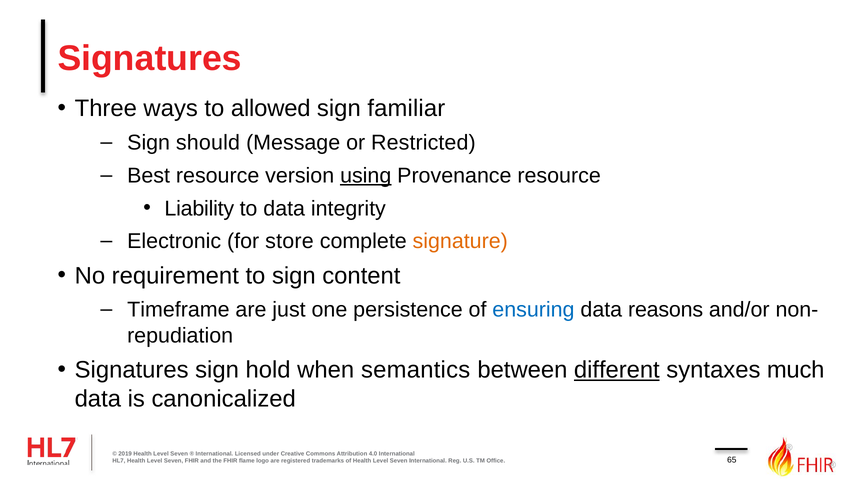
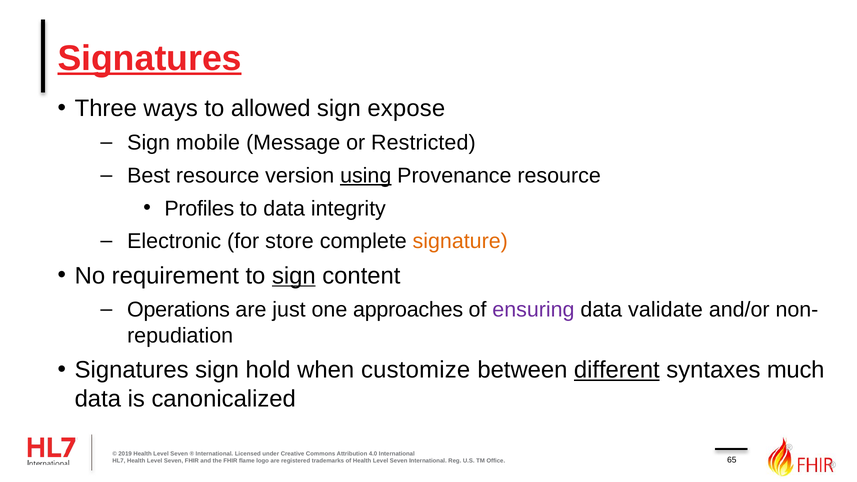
Signatures underline: none -> present (150, 58)
familiar: familiar -> expose (406, 109)
should: should -> mobile (208, 143)
Liability: Liability -> Profiles (199, 208)
sign underline: none -> present (294, 276)
Timeframe: Timeframe -> Operations (179, 310)
persistence: persistence -> approaches (408, 310)
ensuring colour: blue -> purple (533, 310)
reasons: reasons -> validate (665, 310)
semantics: semantics -> customize (416, 370)
